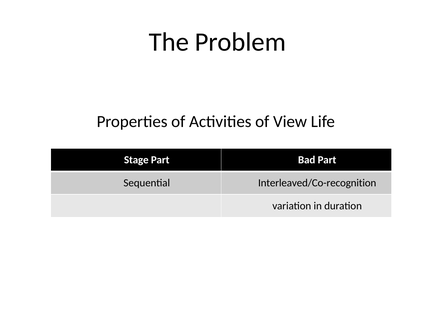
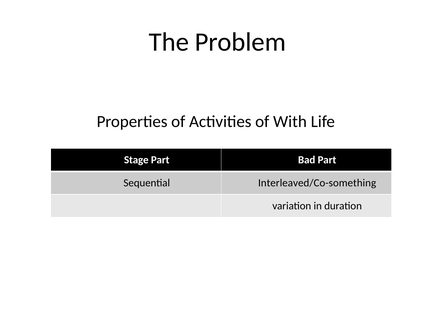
View: View -> With (290, 122)
Interleaved/Co-recognition: Interleaved/Co-recognition -> Interleaved/Co-something (317, 183)
